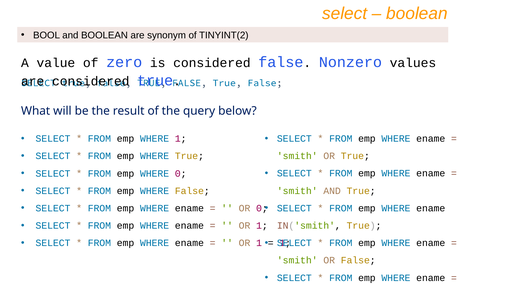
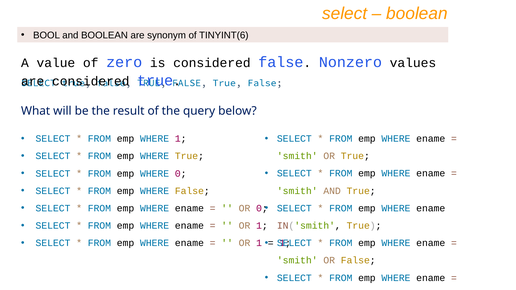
TINYINT(2: TINYINT(2 -> TINYINT(6 (224, 35)
